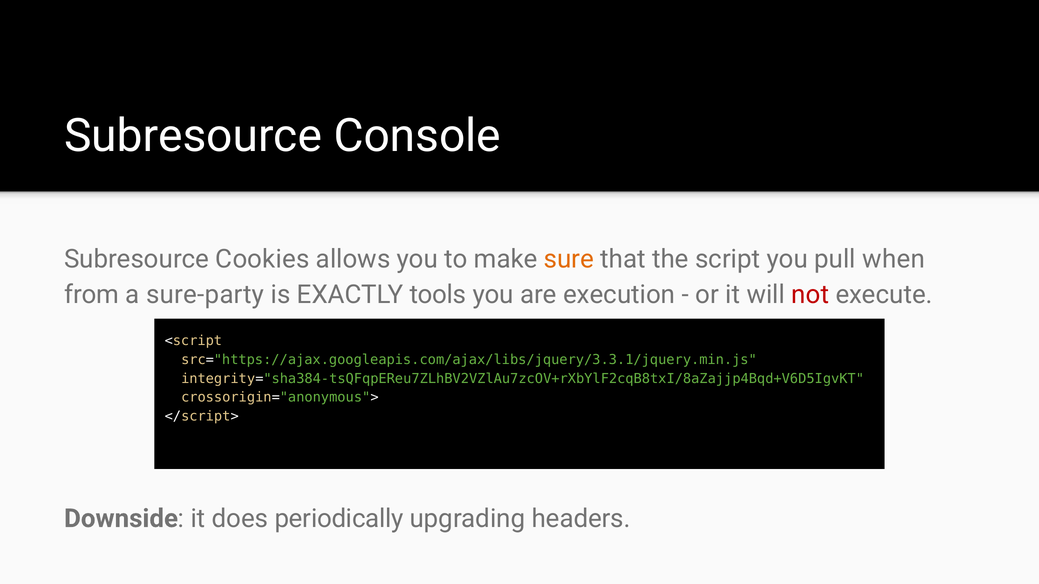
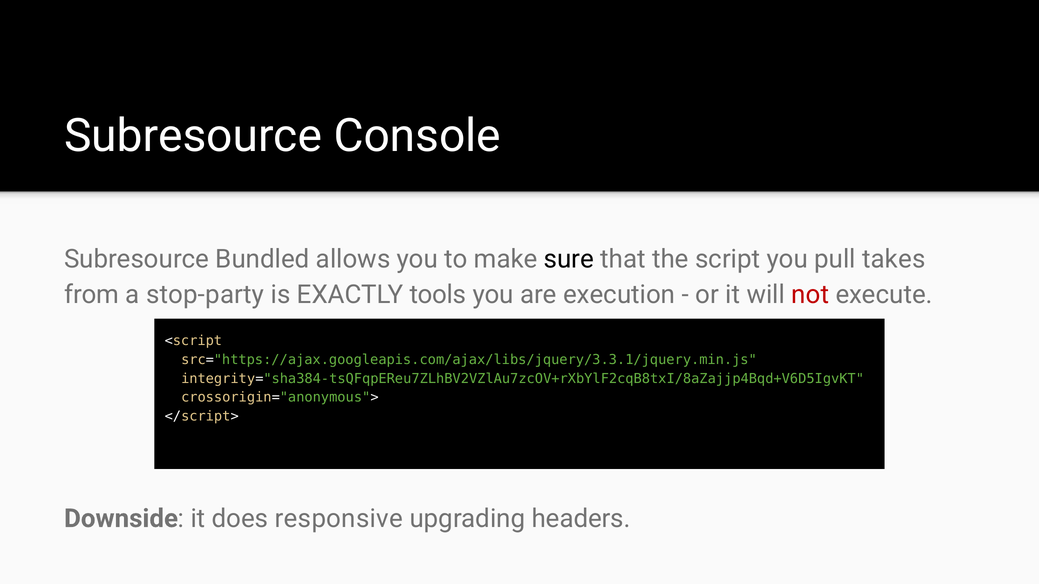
Cookies: Cookies -> Bundled (263, 259)
sure colour: orange -> black (569, 259)
when: when -> takes (894, 259)
sure-party: sure-party -> stop-party (205, 295)
periodically: periodically -> responsive (339, 519)
